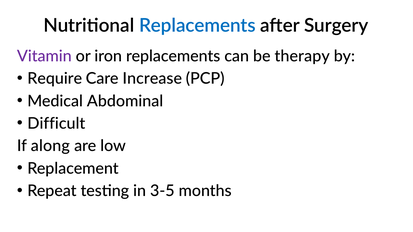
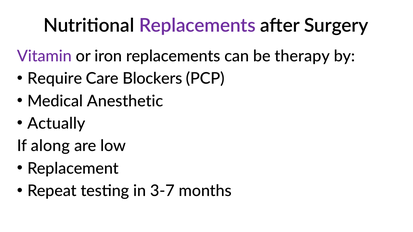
Replacements colour: blue -> purple (197, 26)
Increase: Increase -> Blockers (152, 79)
Abdominal: Abdominal -> Anesthetic (125, 101)
Difficult: Difficult -> Actually (56, 124)
3-5: 3-5 -> 3-7 (162, 191)
